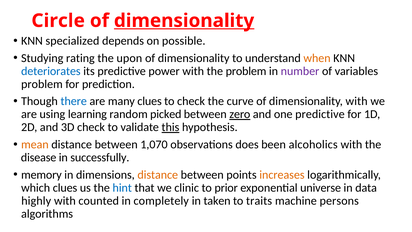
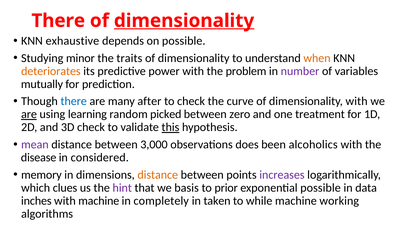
Circle: Circle -> There (58, 21)
specialized: specialized -> exhaustive (72, 41)
rating: rating -> minor (80, 58)
upon: upon -> traits (129, 58)
deteriorates colour: blue -> orange (51, 71)
problem: problem -> mutually (42, 84)
many clues: clues -> after (149, 101)
are underline: none -> present (29, 114)
zero underline: present -> none (240, 114)
one predictive: predictive -> treatment (320, 114)
mean colour: orange -> purple (35, 144)
1,070: 1,070 -> 3,000 (154, 144)
successfully: successfully -> considered (100, 157)
increases colour: orange -> purple (282, 175)
hint colour: blue -> purple (122, 188)
clinic: clinic -> basis (187, 188)
exponential universe: universe -> possible (321, 188)
highly: highly -> inches (36, 201)
with counted: counted -> machine (99, 201)
traits: traits -> while (259, 201)
persons: persons -> working (339, 201)
